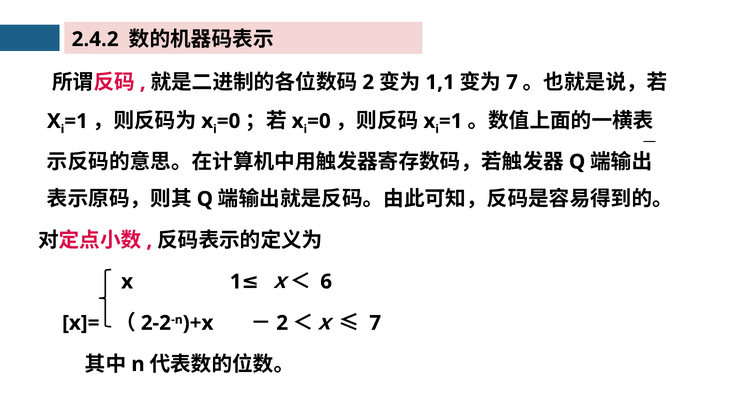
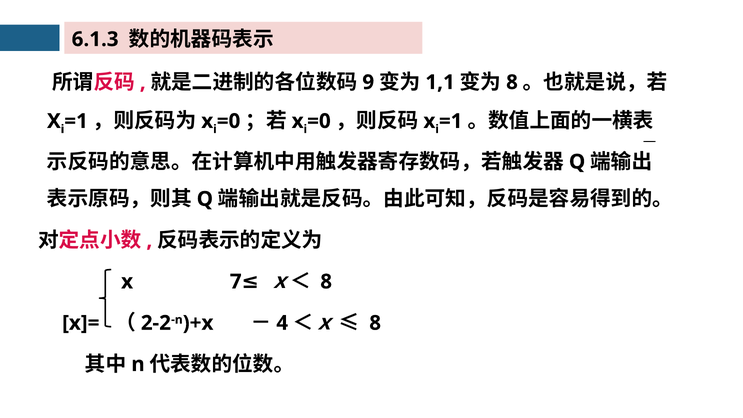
2.4.2: 2.4.2 -> 6.1.3 (95, 39)
2: 2 -> 9 (368, 82)
7: 7 -> 8 (512, 82)
1: 1 -> 7 (236, 282)
ｘ＜ 6: 6 -> 8 (326, 282)
2: 2 -> 4 (282, 323)
7: 7 -> 8 (375, 323)
